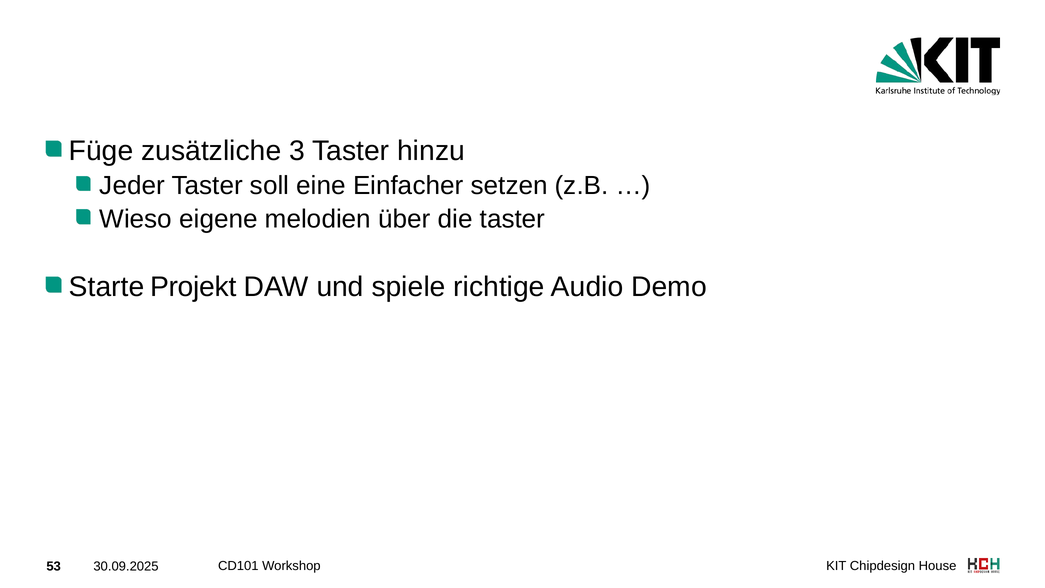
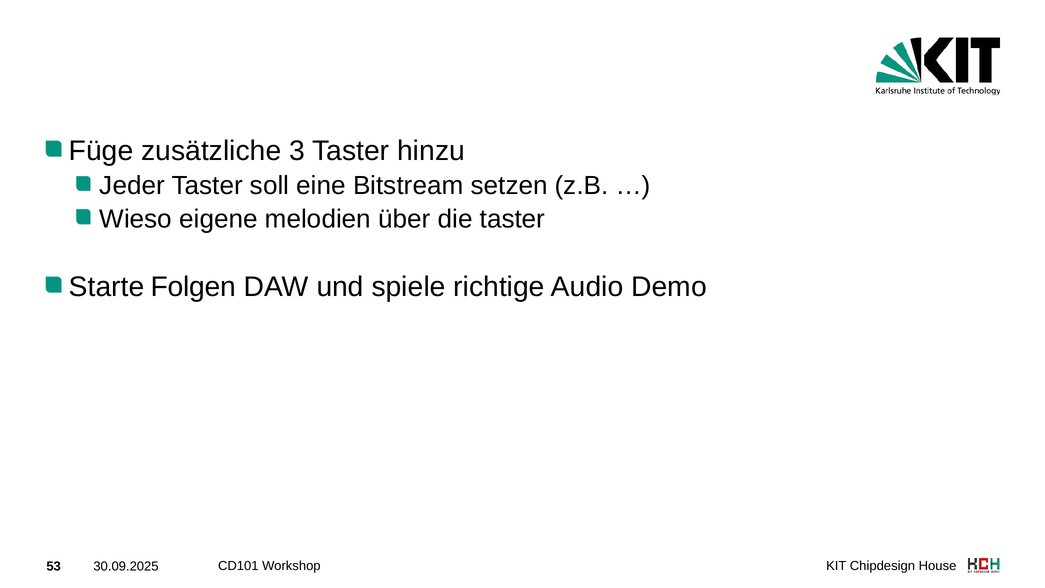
Einfacher: Einfacher -> Bitstream (408, 185)
Projekt: Projekt -> Folgen (193, 287)
